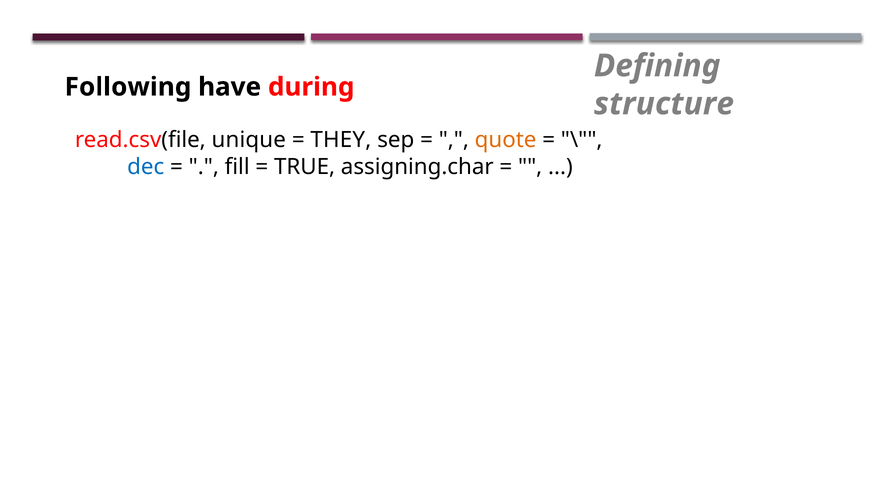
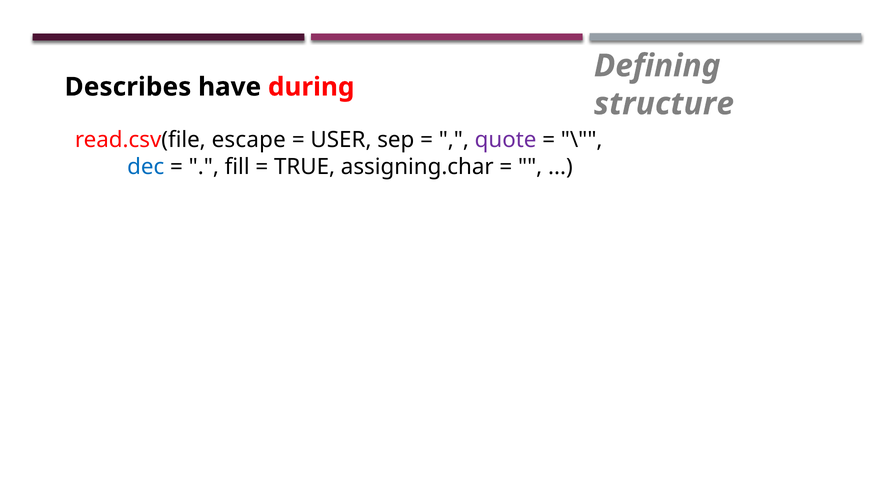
Following: Following -> Describes (128, 87)
unique: unique -> escape (249, 140)
THEY: THEY -> USER (341, 140)
quote colour: orange -> purple (506, 140)
